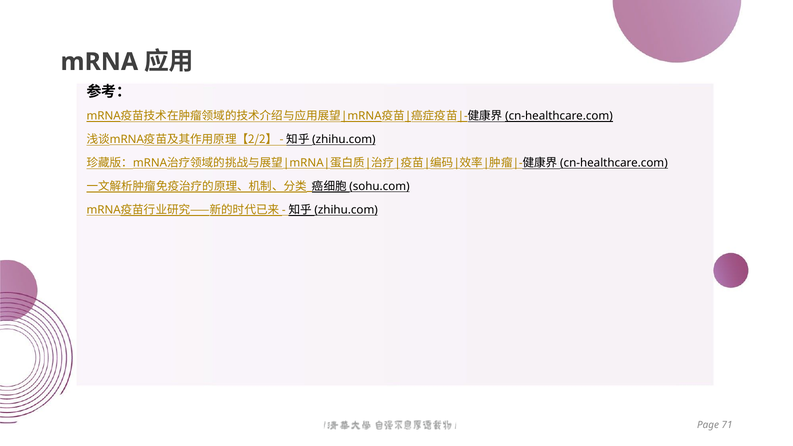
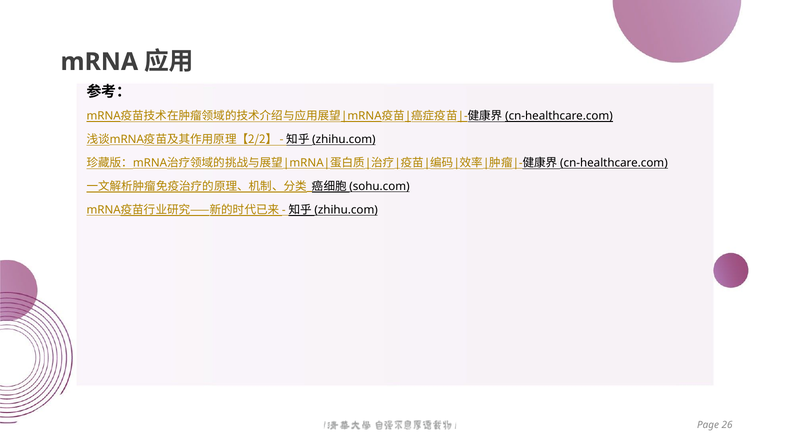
71: 71 -> 26 (727, 425)
